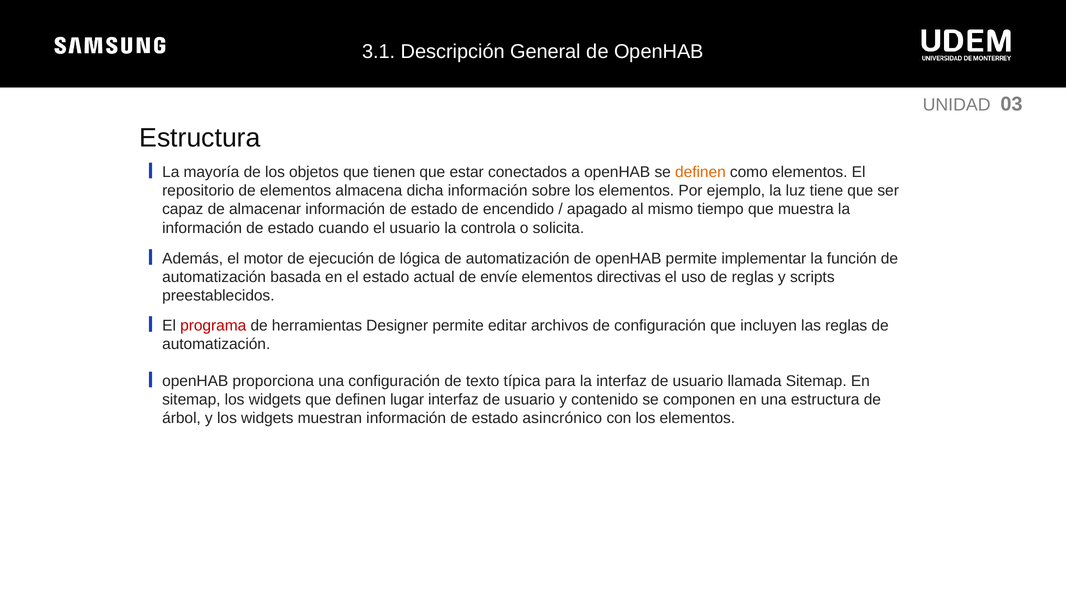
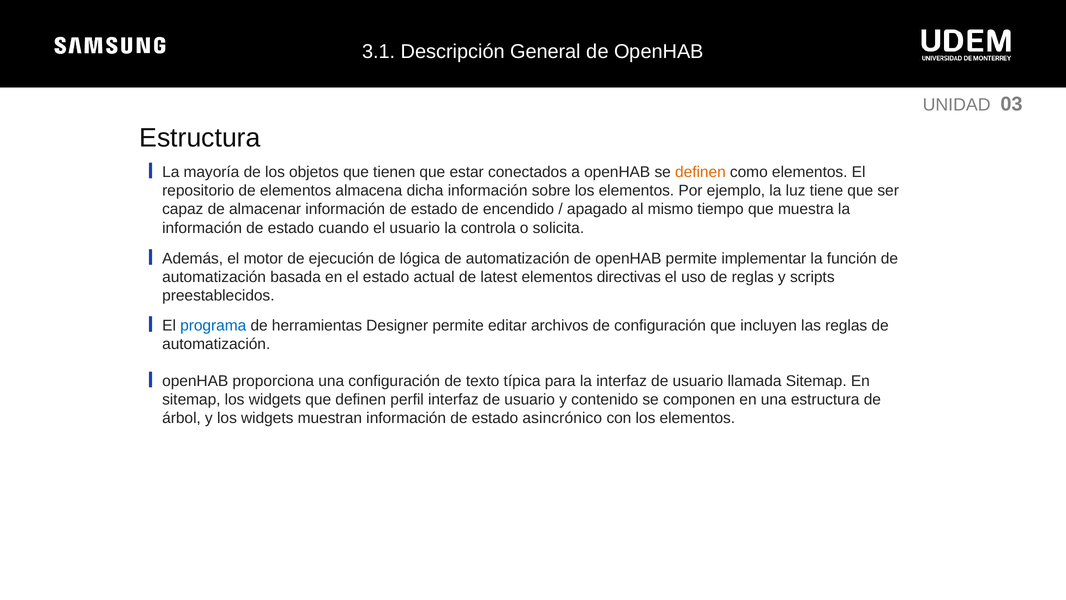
envíe: envíe -> latest (499, 277)
programa colour: red -> blue (213, 325)
lugar: lugar -> perfil (407, 399)
